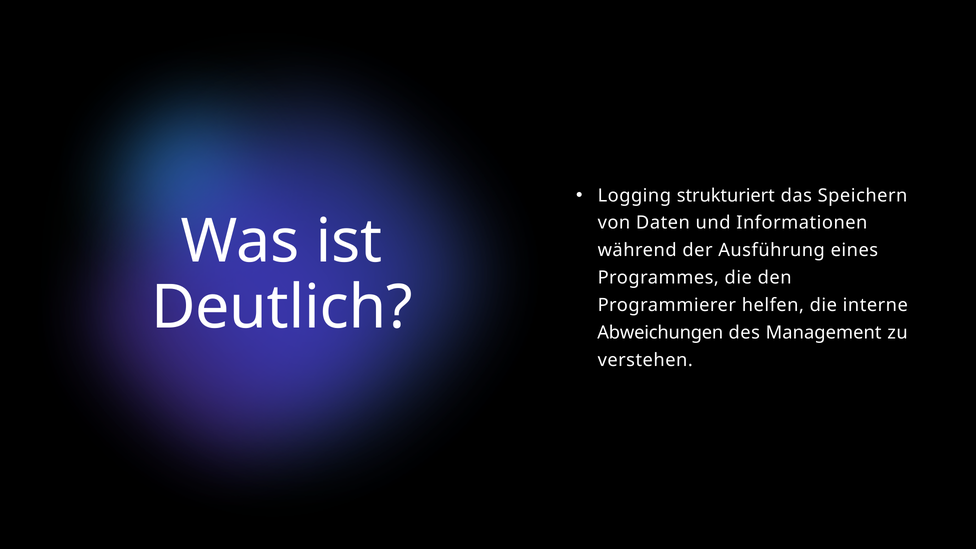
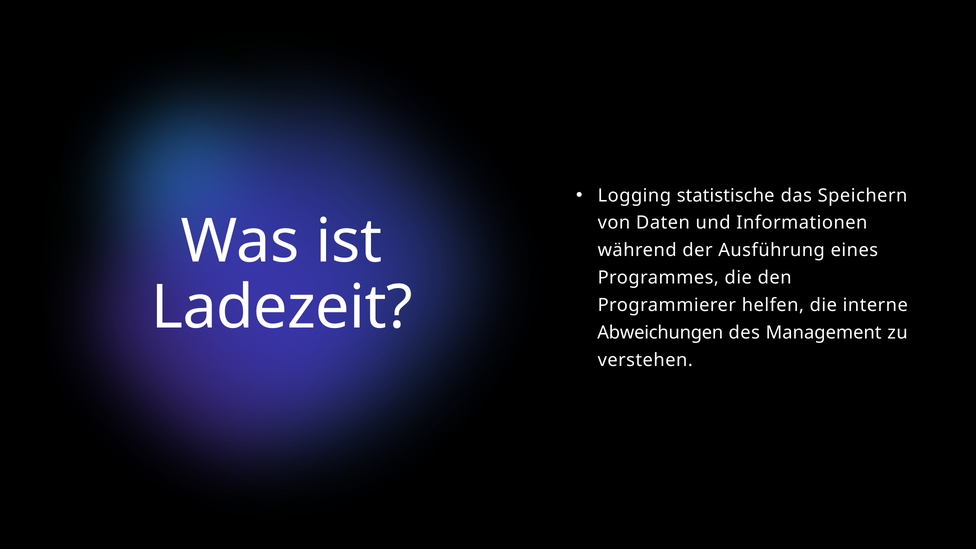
strukturiert: strukturiert -> statistische (726, 195)
Deutlich: Deutlich -> Ladezeit (282, 307)
